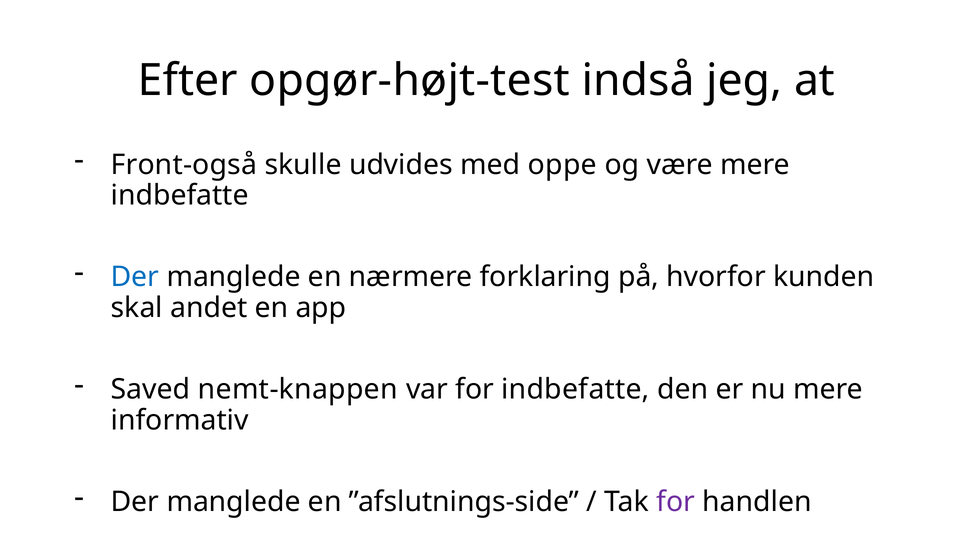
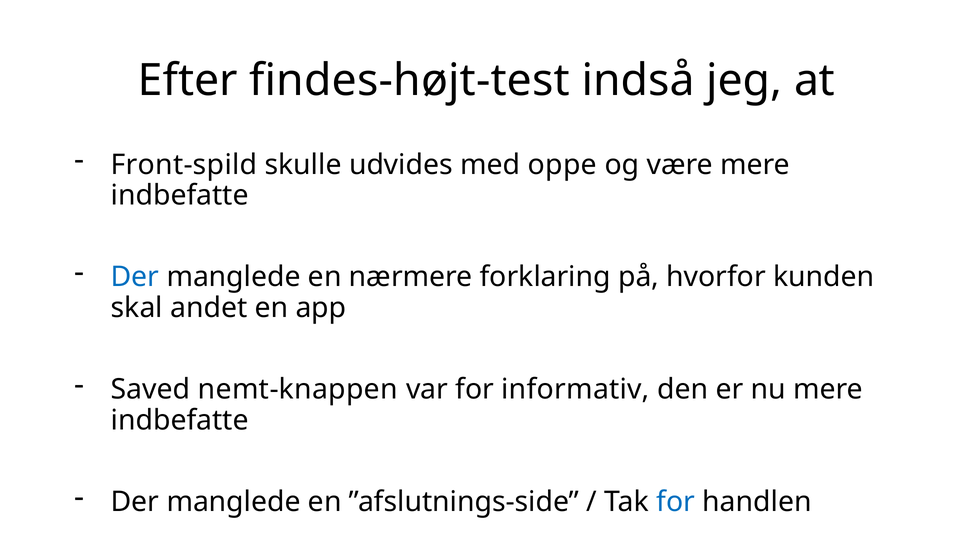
opgør-højt-test: opgør-højt-test -> findes-højt-test (410, 80)
Front-også: Front-også -> Front-spild (184, 165)
for indbefatte: indbefatte -> informativ (575, 389)
informativ: informativ -> indbefatte (180, 420)
for colour: purple -> blue (676, 502)
